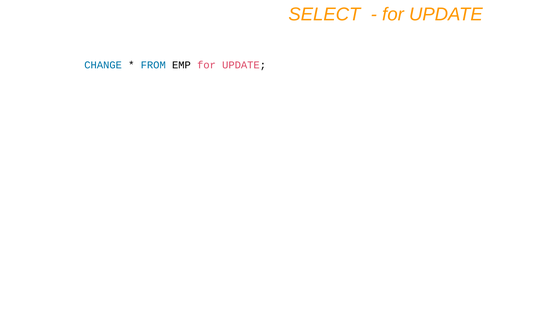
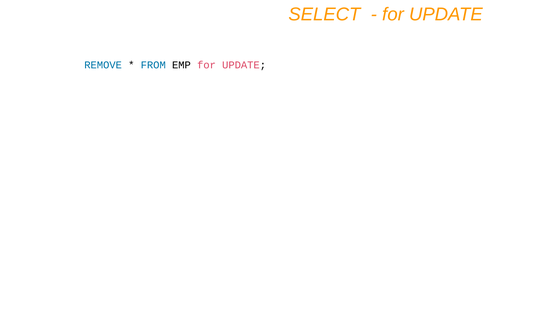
CHANGE: CHANGE -> REMOVE (103, 65)
